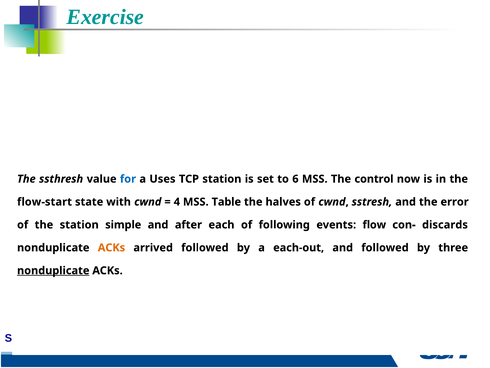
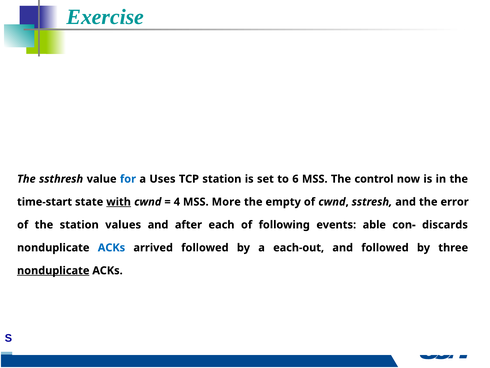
flow-start: flow-start -> time-start (45, 202)
with underline: none -> present (119, 202)
Table: Table -> More (226, 202)
halves: halves -> empty (283, 202)
simple: simple -> values (123, 225)
flow: flow -> able (374, 225)
ACKs colour: orange -> blue (111, 247)
